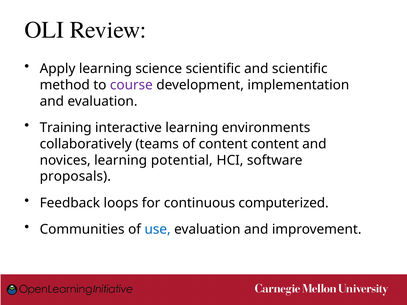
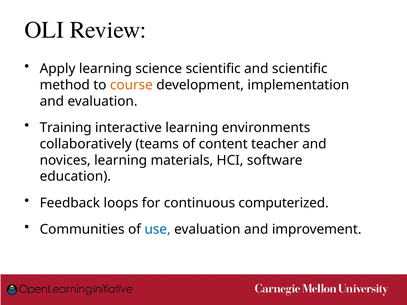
course colour: purple -> orange (131, 85)
content content: content -> teacher (275, 144)
potential: potential -> materials (182, 160)
proposals: proposals -> education (75, 177)
